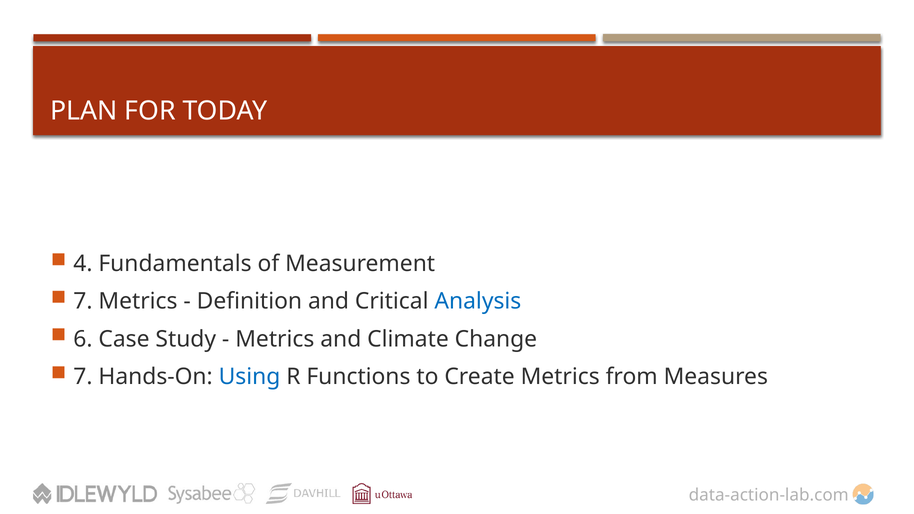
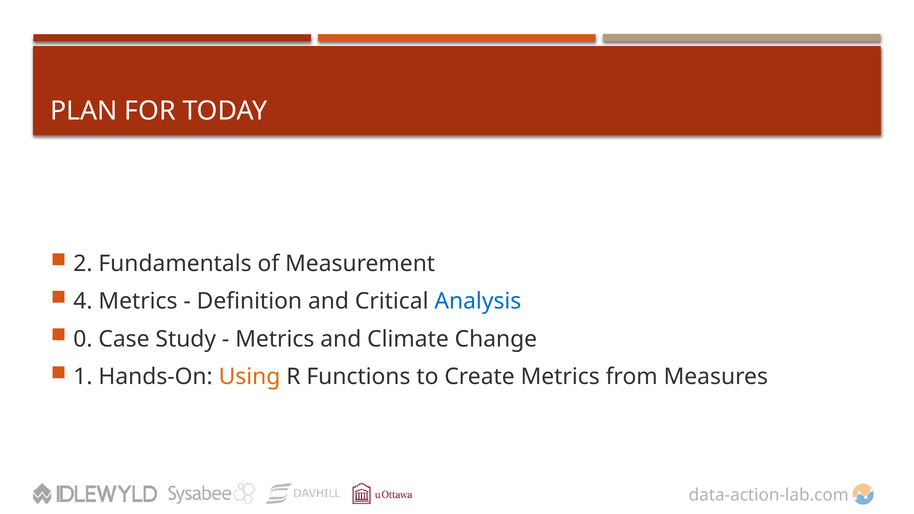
4: 4 -> 2 (83, 264)
7: 7 -> 4 (83, 301)
6: 6 -> 0 (83, 339)
7: 7 -> 1 (83, 377)
Using colour: blue -> orange (249, 377)
